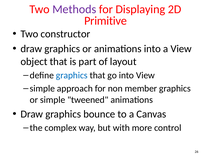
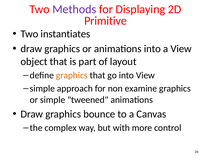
constructor: constructor -> instantiates (65, 34)
graphics colour: blue -> orange (72, 75)
member: member -> examine (141, 88)
